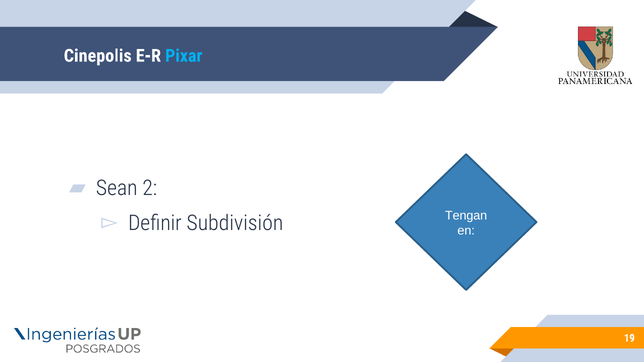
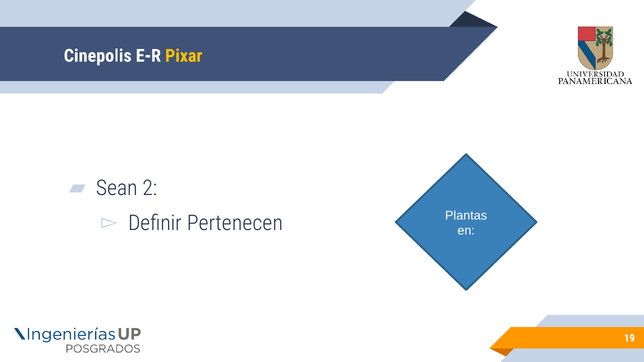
Pixar colour: light blue -> yellow (184, 56)
Tengan: Tengan -> Plantas (466, 216)
Subdivisión: Subdivisión -> Pertenecen (235, 223)
